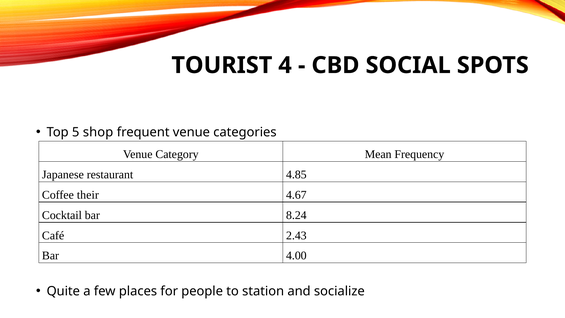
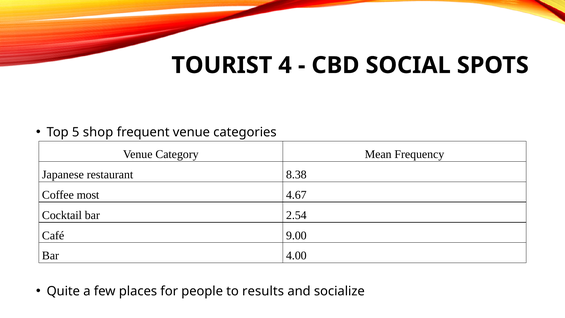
4.85: 4.85 -> 8.38 (296, 175)
their: their -> most (88, 195)
8.24: 8.24 -> 2.54 (296, 215)
2.43: 2.43 -> 9.00 (296, 235)
station: station -> results (263, 291)
